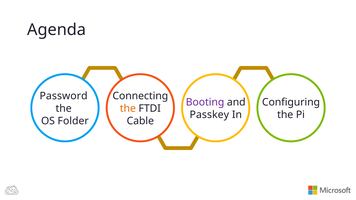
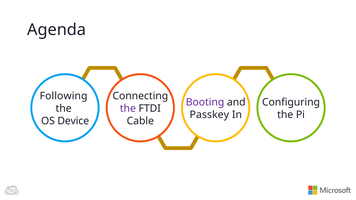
Password: Password -> Following (64, 96)
the colour: orange -> purple (128, 109)
Folder: Folder -> Device (73, 121)
